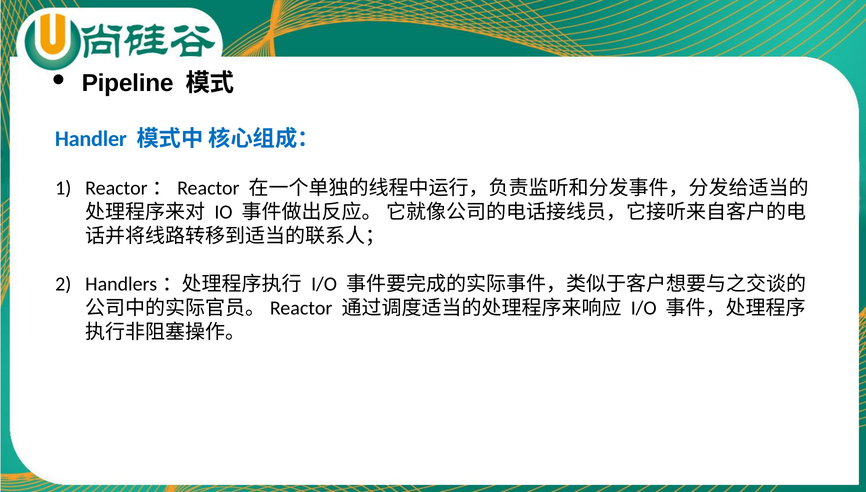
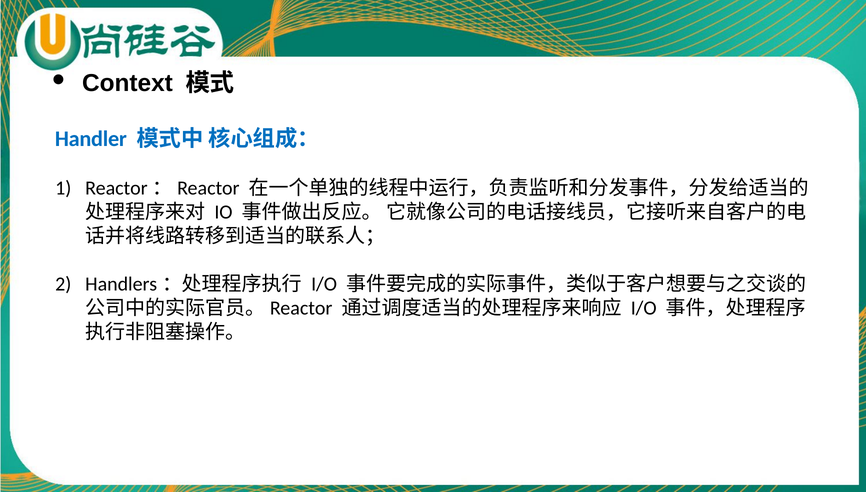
Pipeline: Pipeline -> Context (127, 83)
